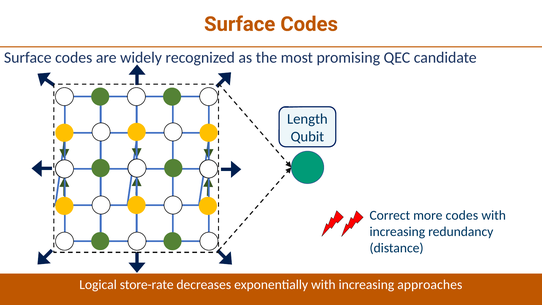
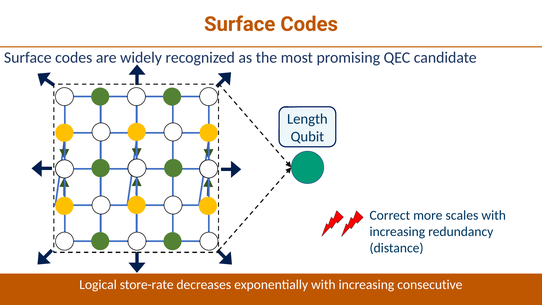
more codes: codes -> scales (462, 215)
approaches: approaches -> consecutive (430, 284)
